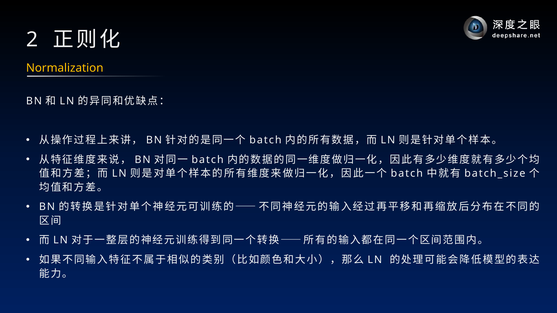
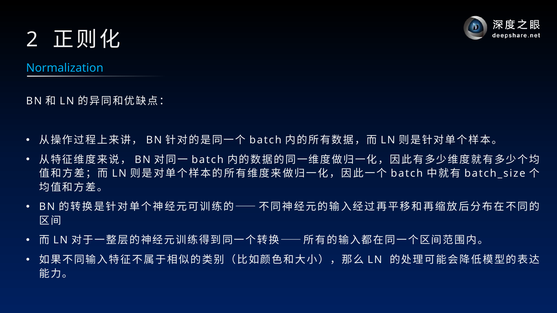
Normalization colour: yellow -> light blue (65, 68)
